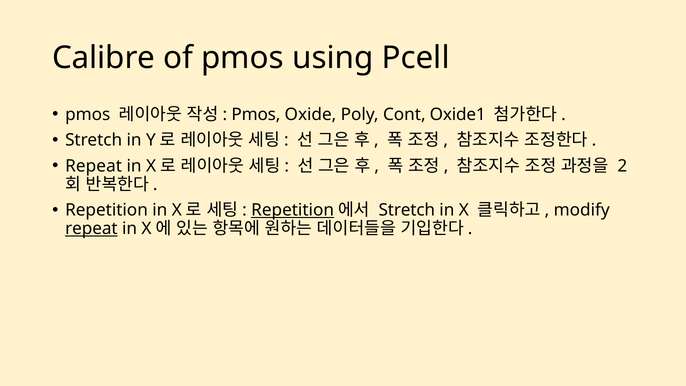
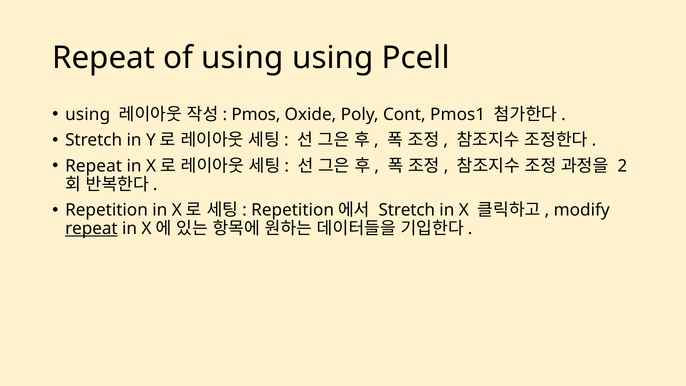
Calibre: Calibre -> Repeat (104, 58)
of pmos: pmos -> using (242, 58)
pmos: pmos -> using (88, 114)
Oxide1: Oxide1 -> Pmos1 (458, 114)
Repetition underline: present -> none (293, 210)
